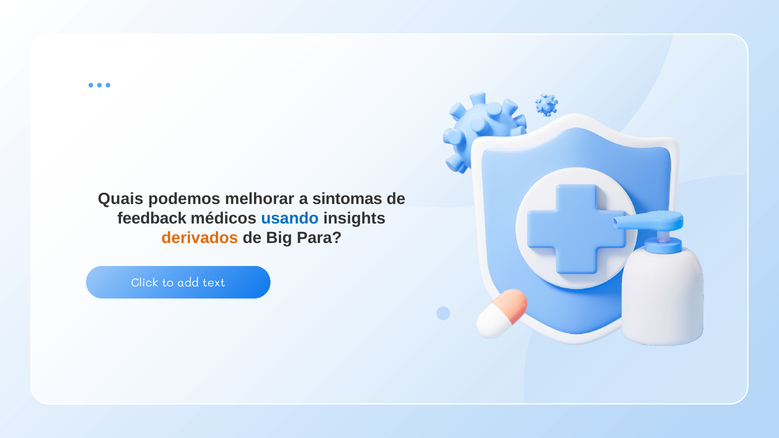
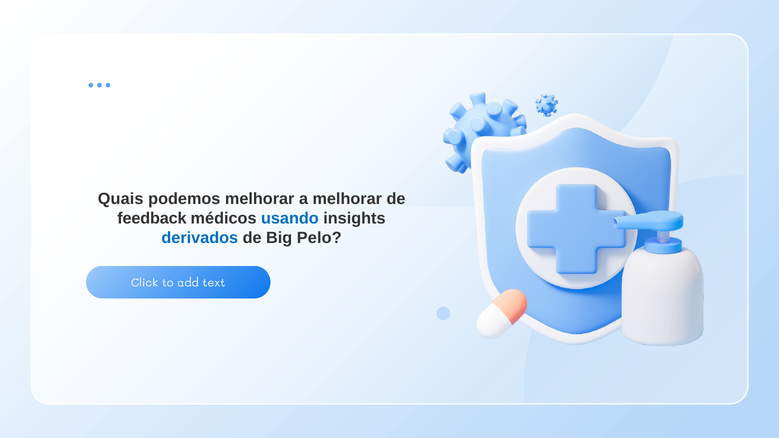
a sintomas: sintomas -> melhorar (347, 199)
derivados colour: orange -> blue (200, 238)
Para: Para -> Pelo (319, 238)
